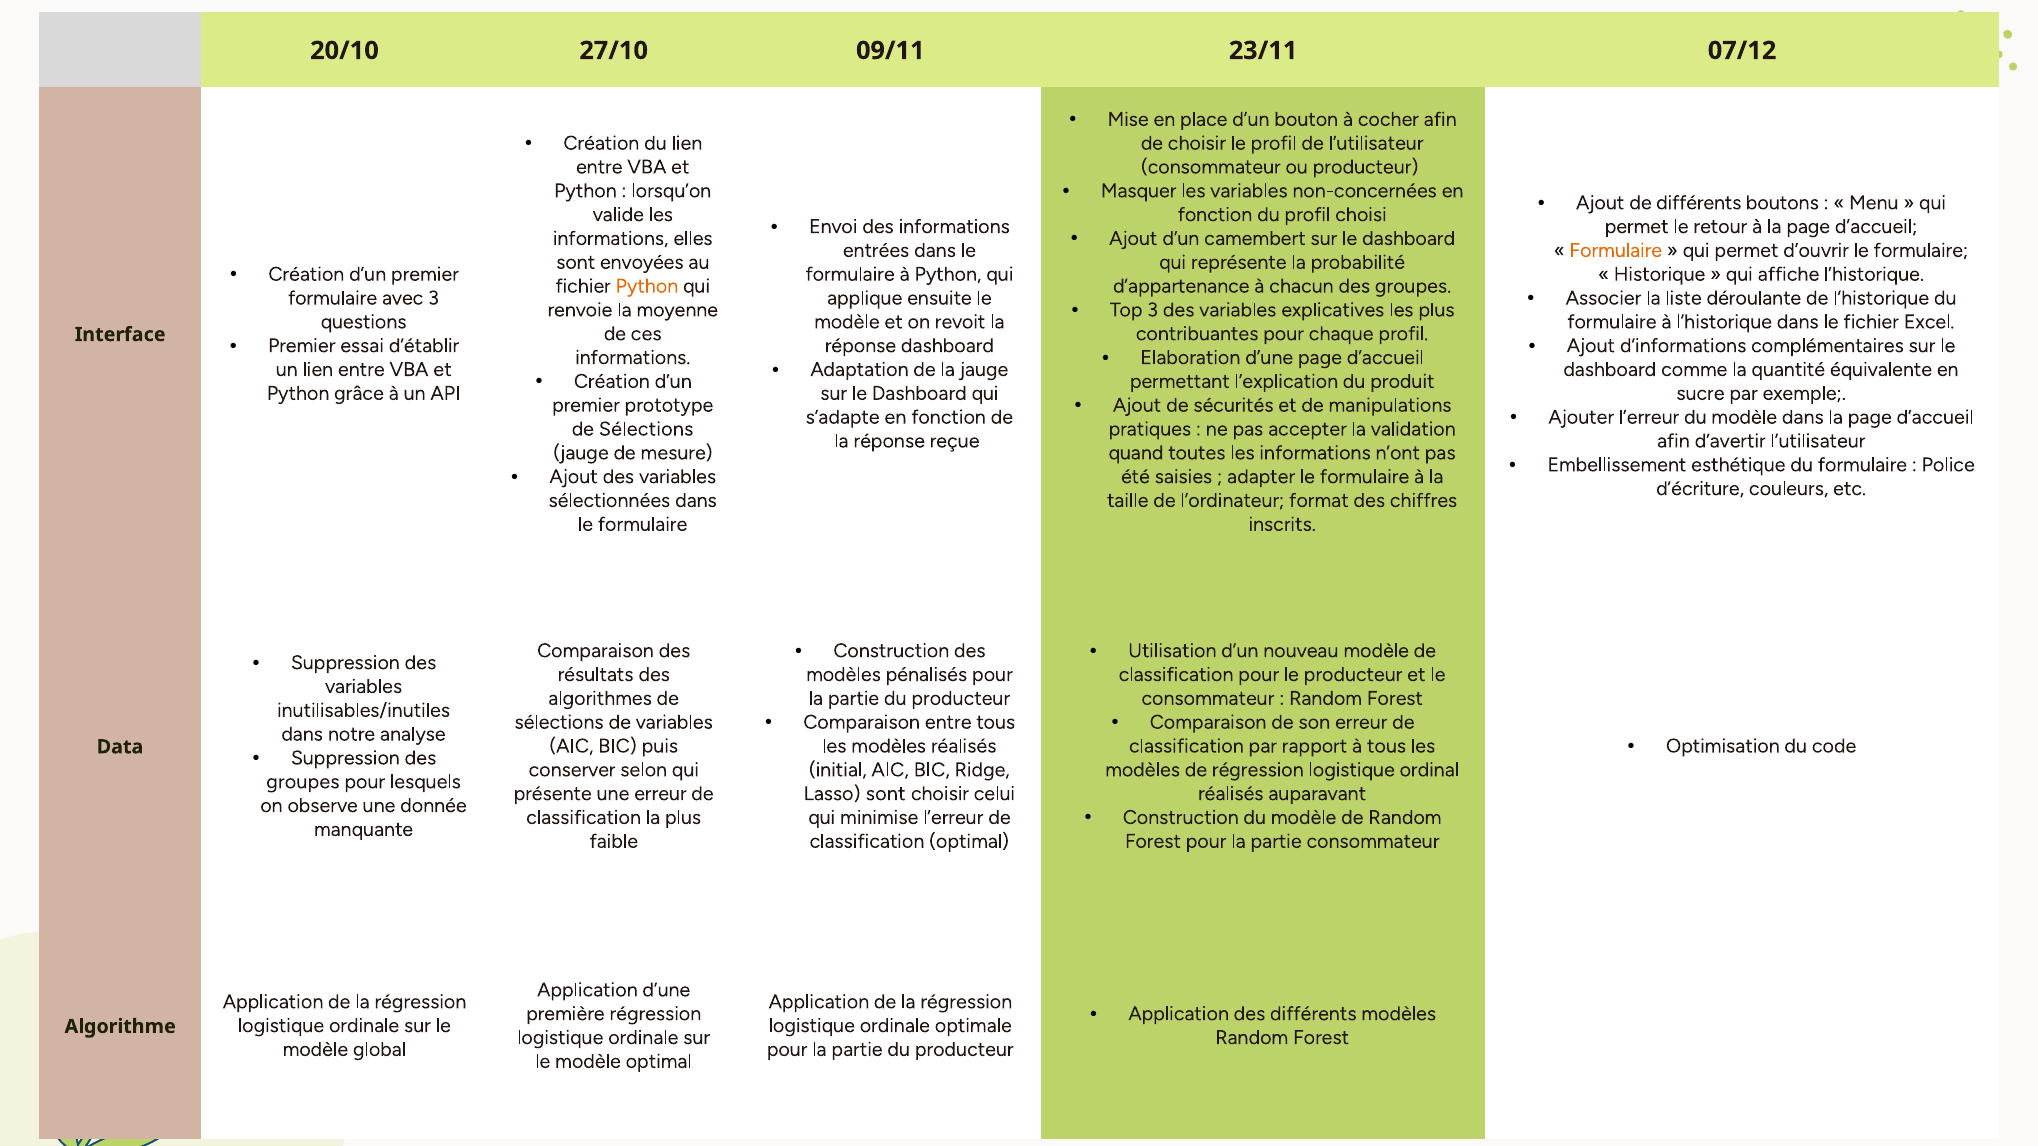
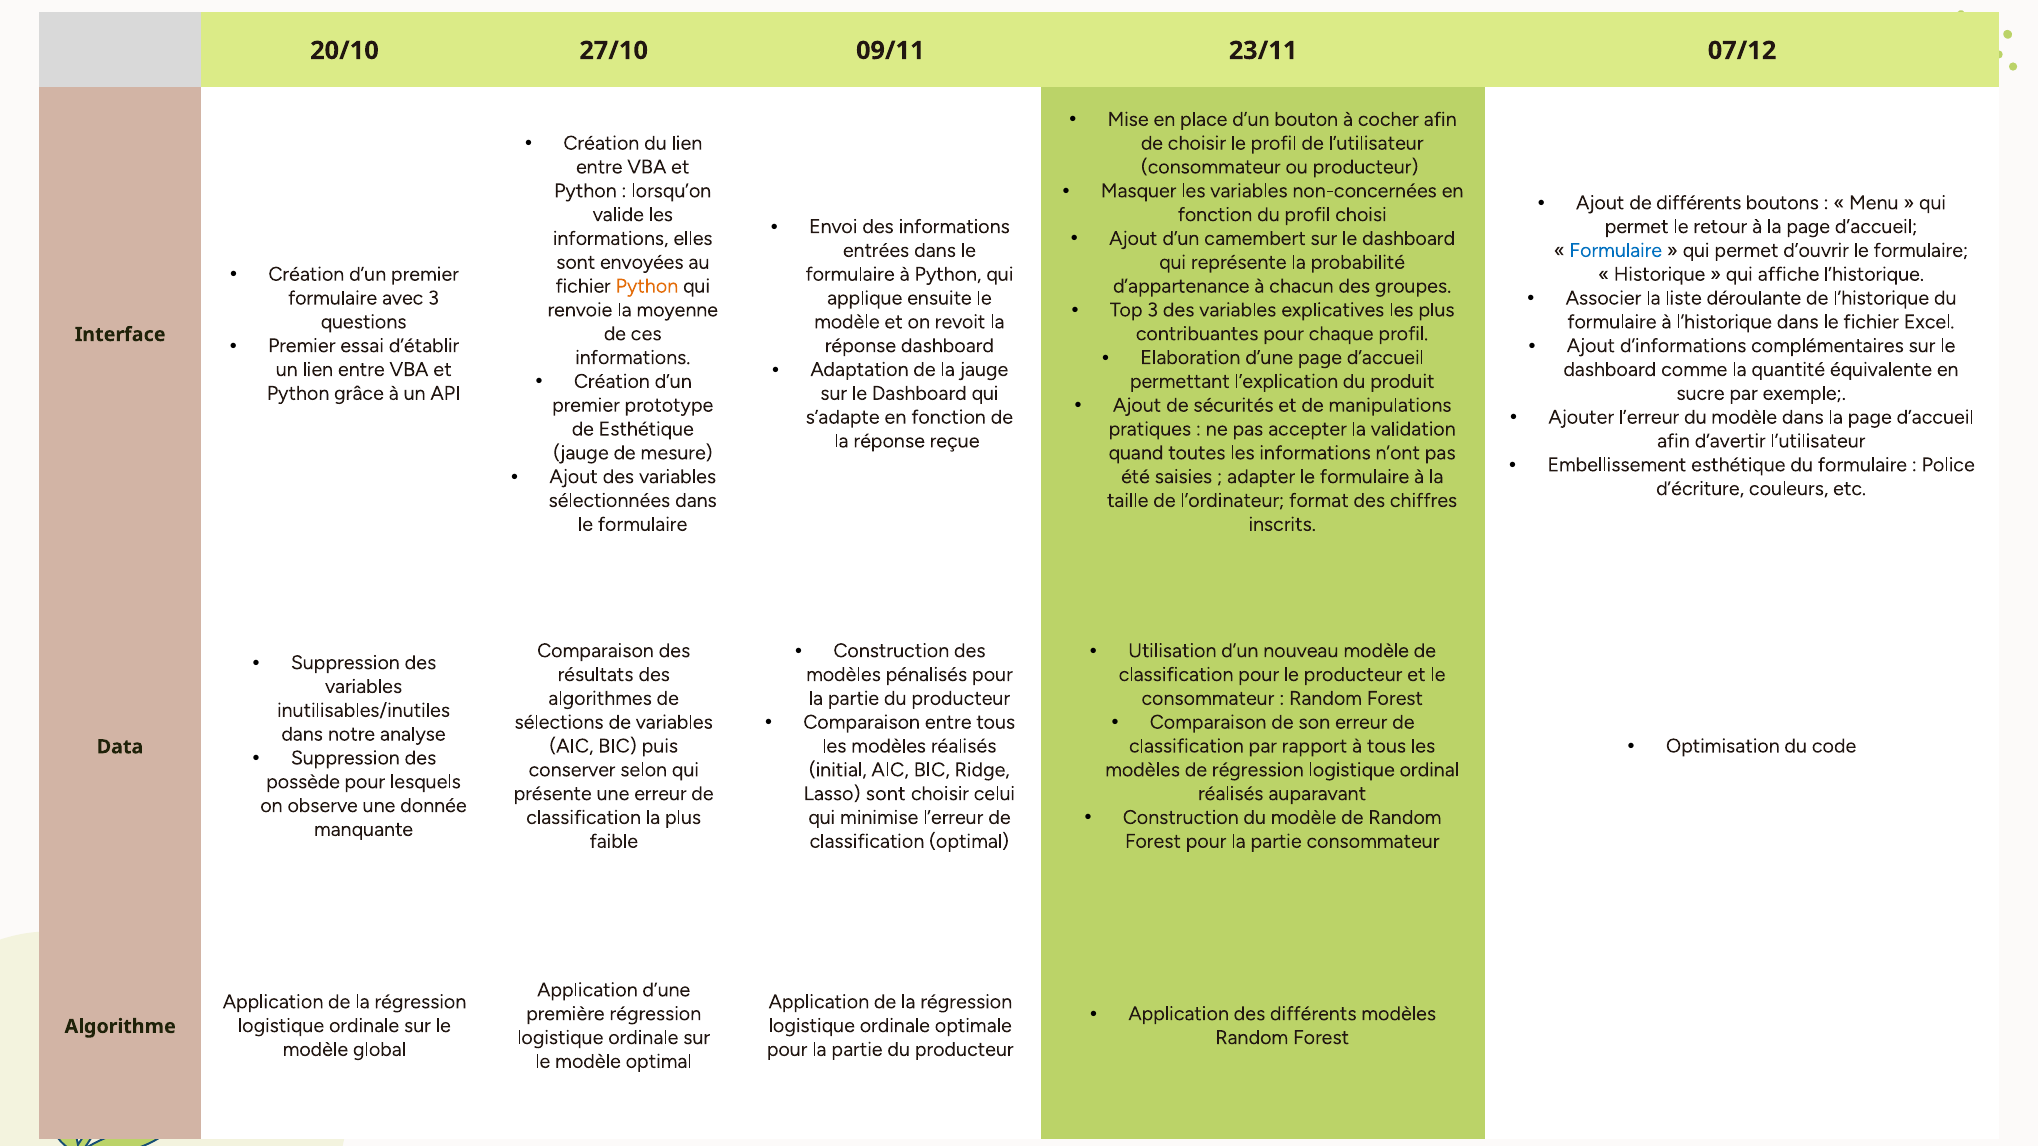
Formulaire colour: orange -> blue (1616, 250)
Sélections: Sélections -> Esthétique (646, 429)
groupes: groupes -> possède (303, 782)
